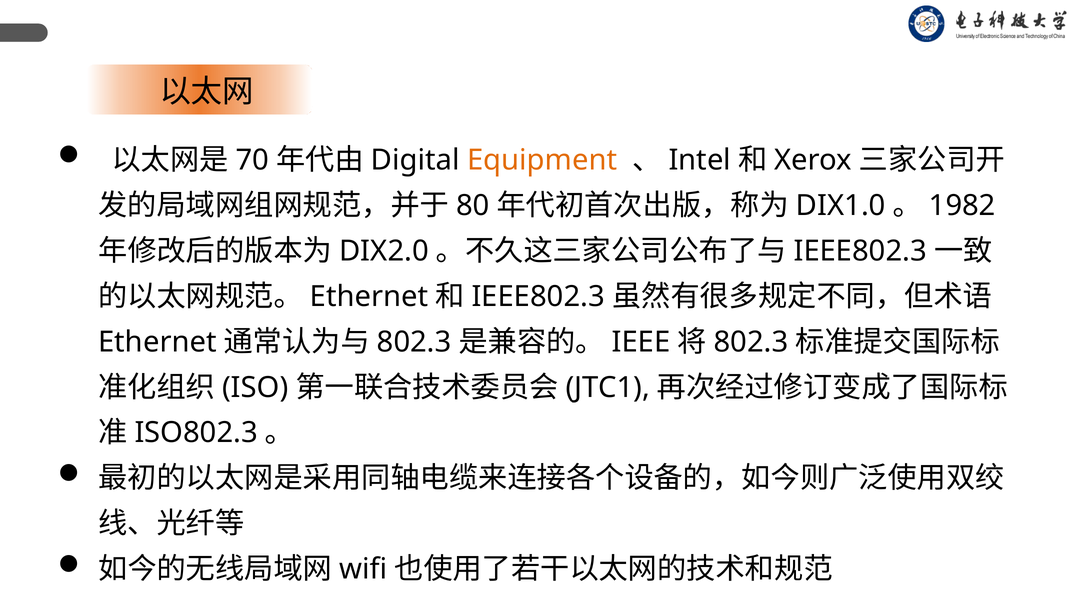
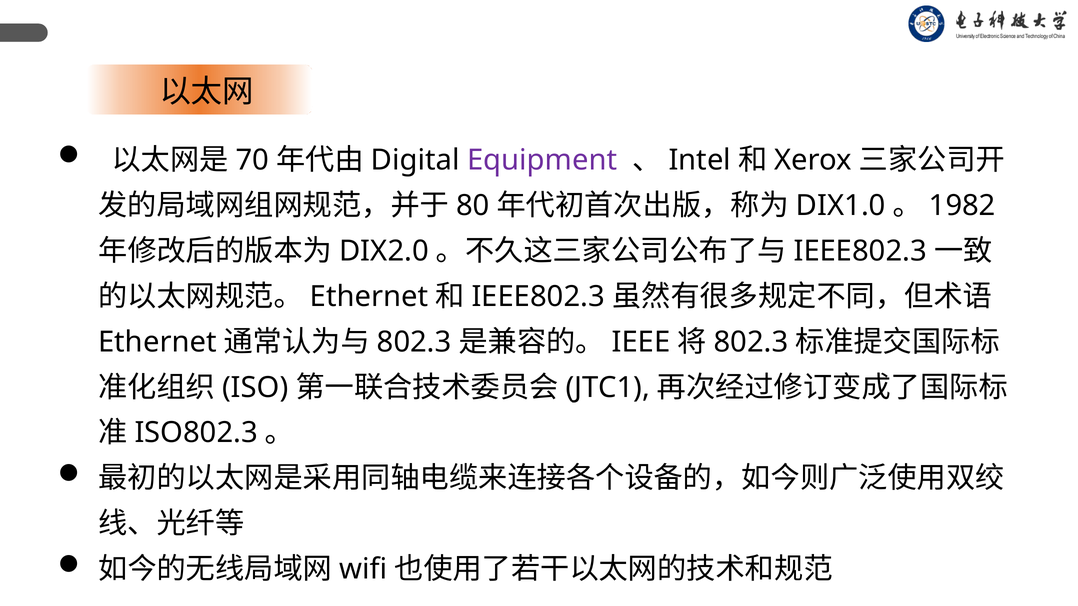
Equipment colour: orange -> purple (542, 160)
